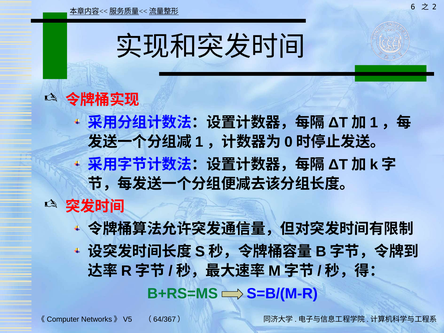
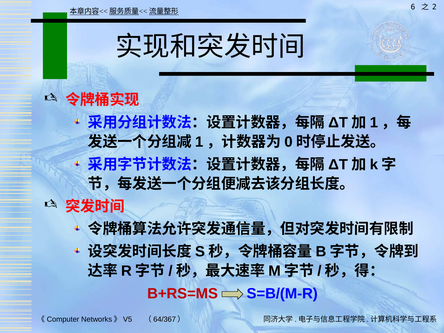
B+RS=MS colour: green -> red (183, 293)
